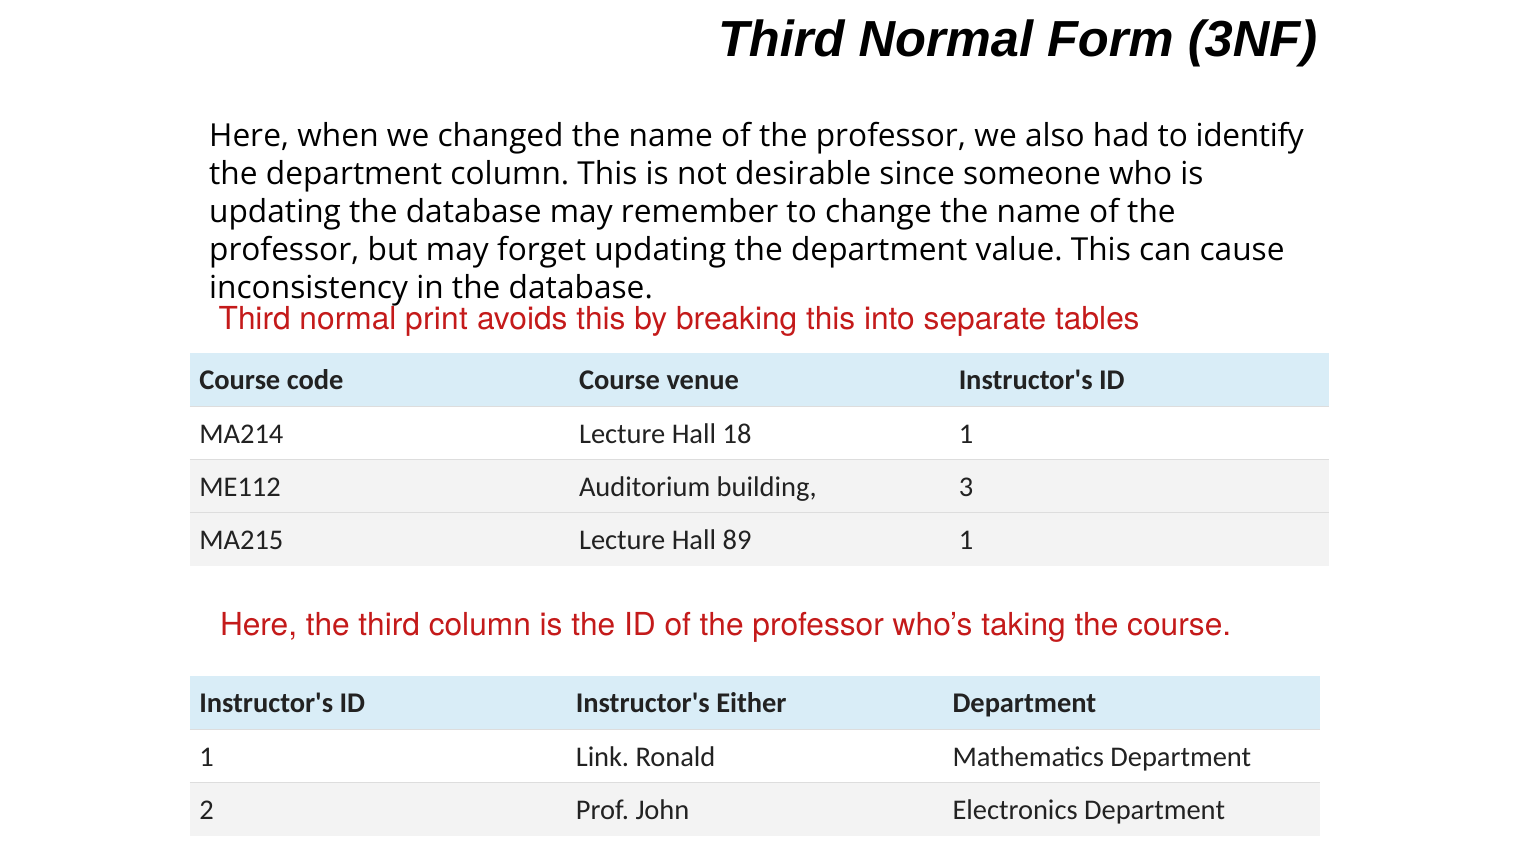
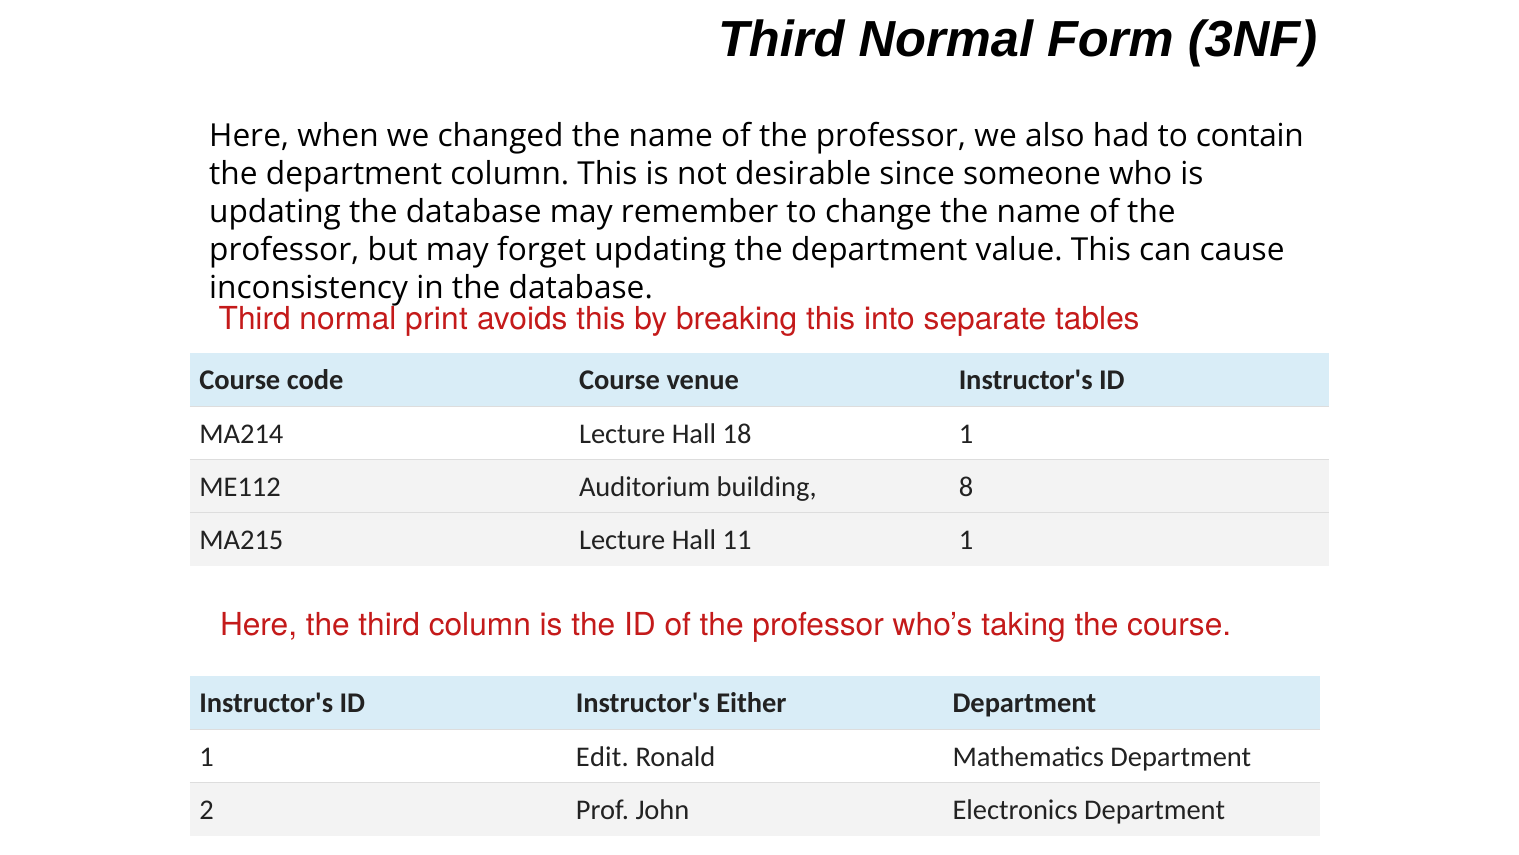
identify: identify -> contain (1250, 136)
3: 3 -> 8 (966, 487)
89: 89 -> 11 (737, 540)
Link: Link -> Edit (602, 756)
